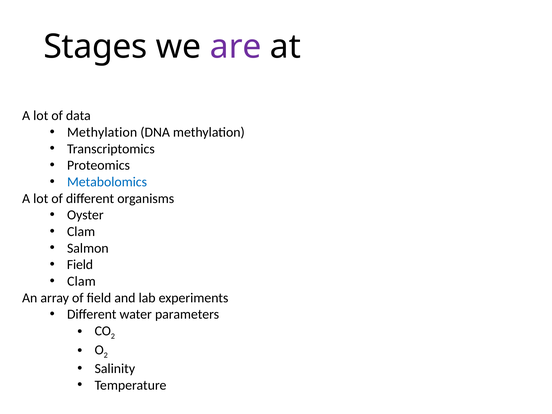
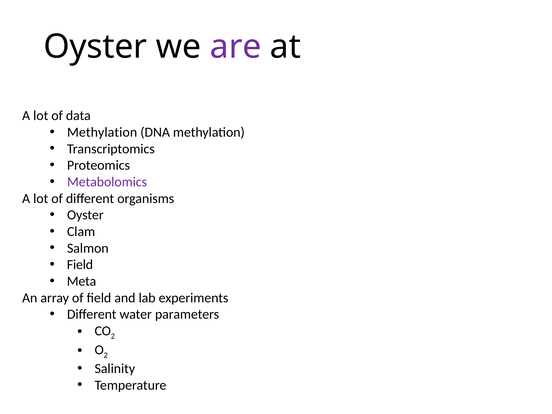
Stages: Stages -> Oyster (95, 47)
Metabolomics colour: blue -> purple (107, 182)
Clam: Clam -> Meta (82, 281)
